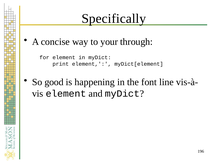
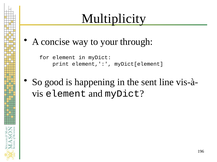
Specifically: Specifically -> Multiplicity (114, 19)
font: font -> sent (149, 82)
